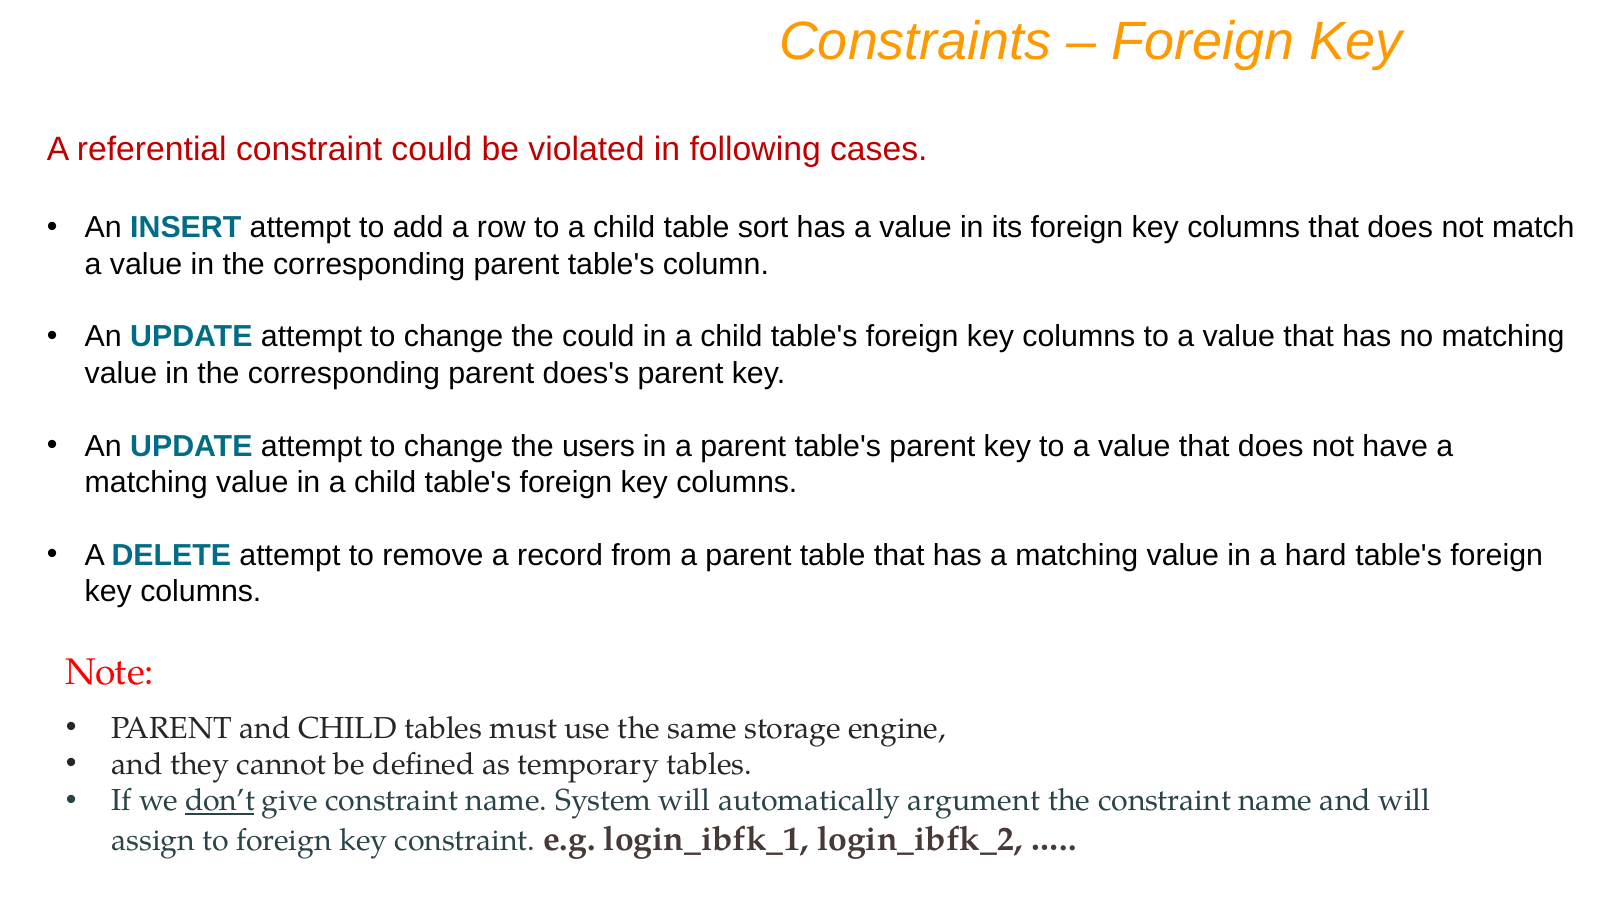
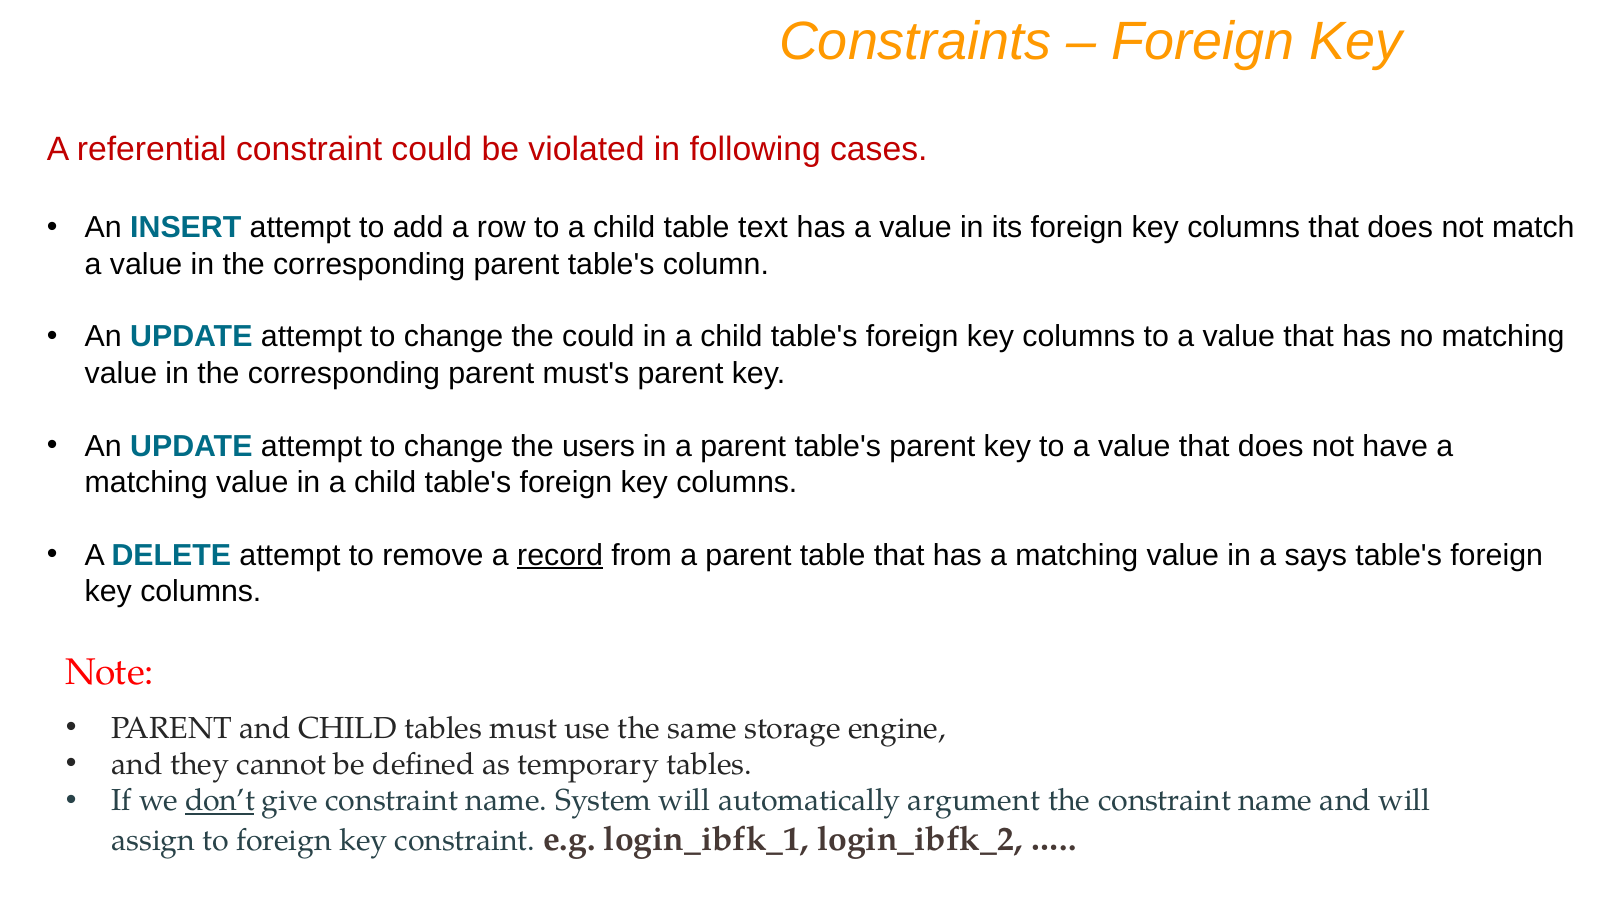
sort: sort -> text (763, 228)
does's: does's -> must's (586, 373)
record underline: none -> present (560, 555)
hard: hard -> says (1316, 555)
